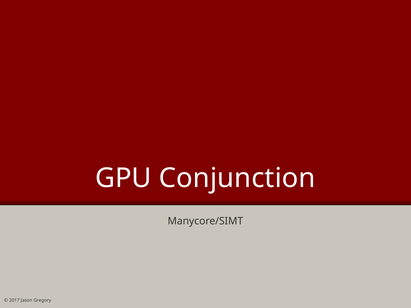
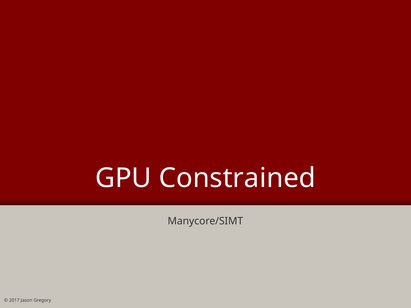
Conjunction: Conjunction -> Constrained (237, 178)
